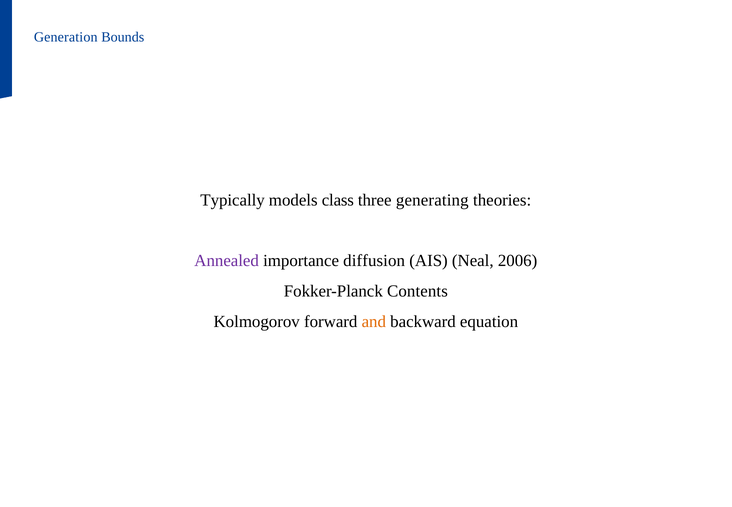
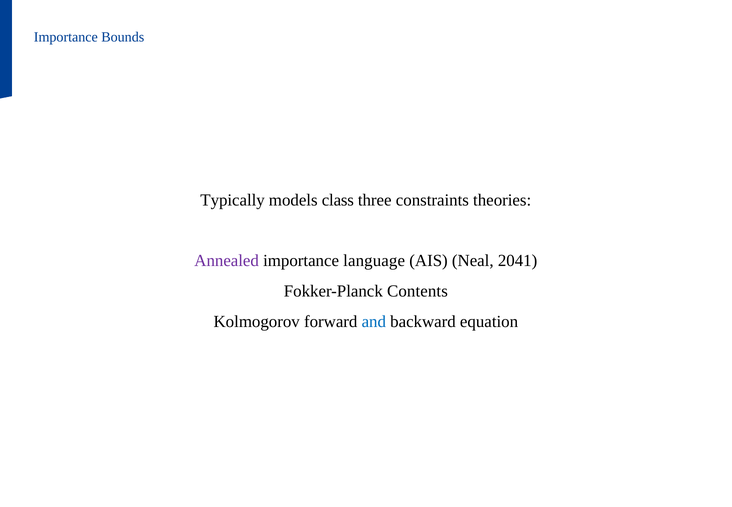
Generation: Generation -> Importance (66, 37)
generating: generating -> constraints (432, 200)
diffusion: diffusion -> language (374, 261)
2006: 2006 -> 2041 (518, 261)
and colour: orange -> blue (374, 321)
